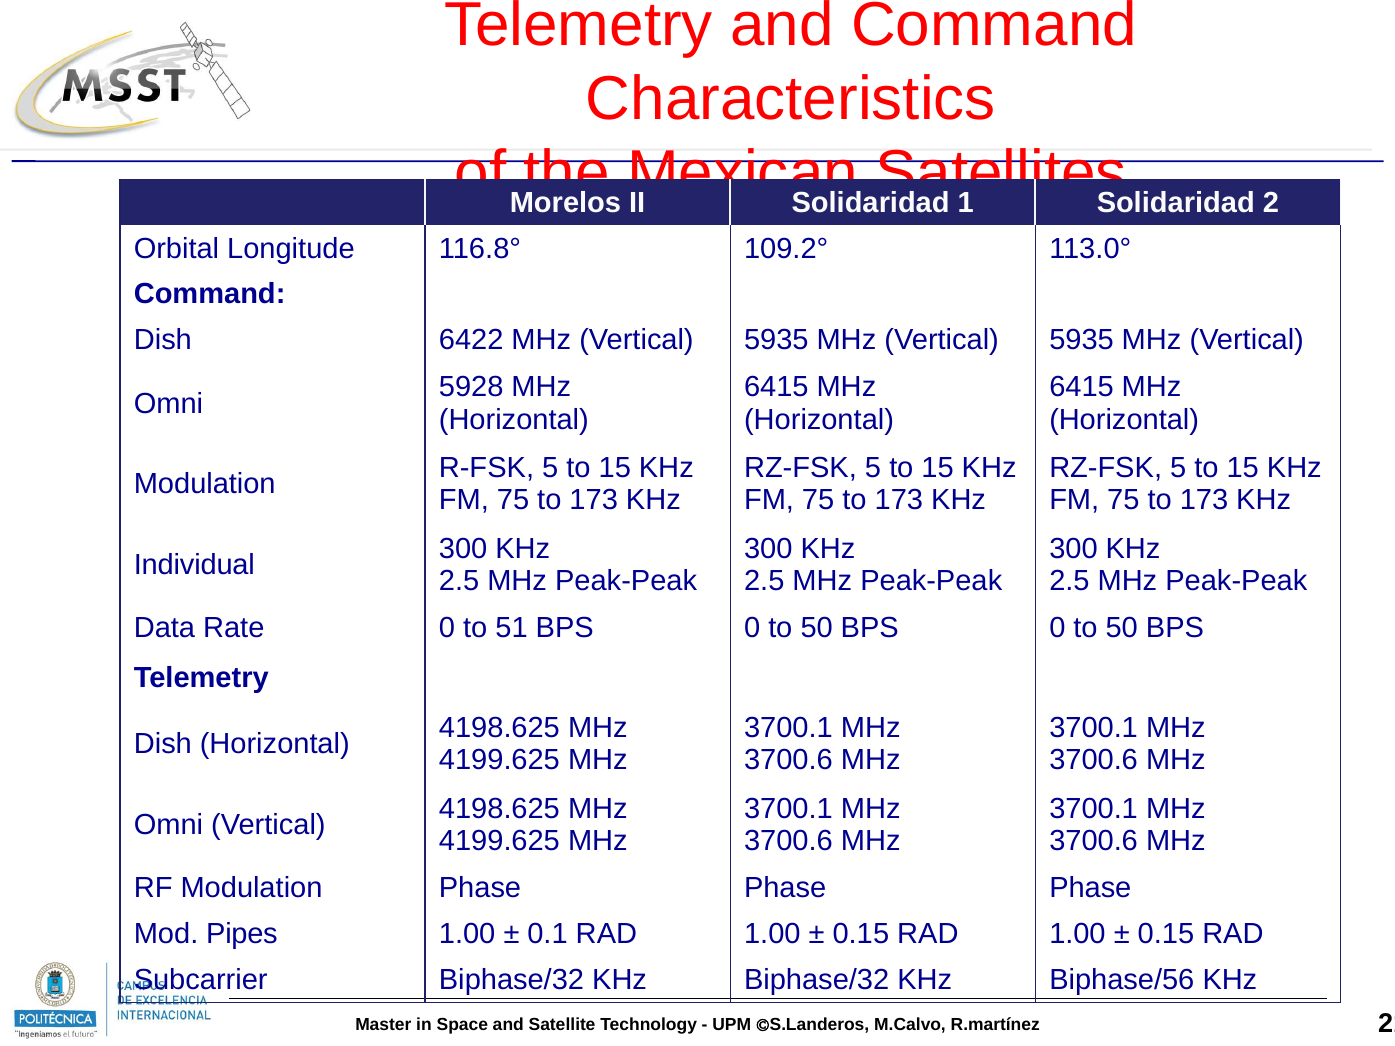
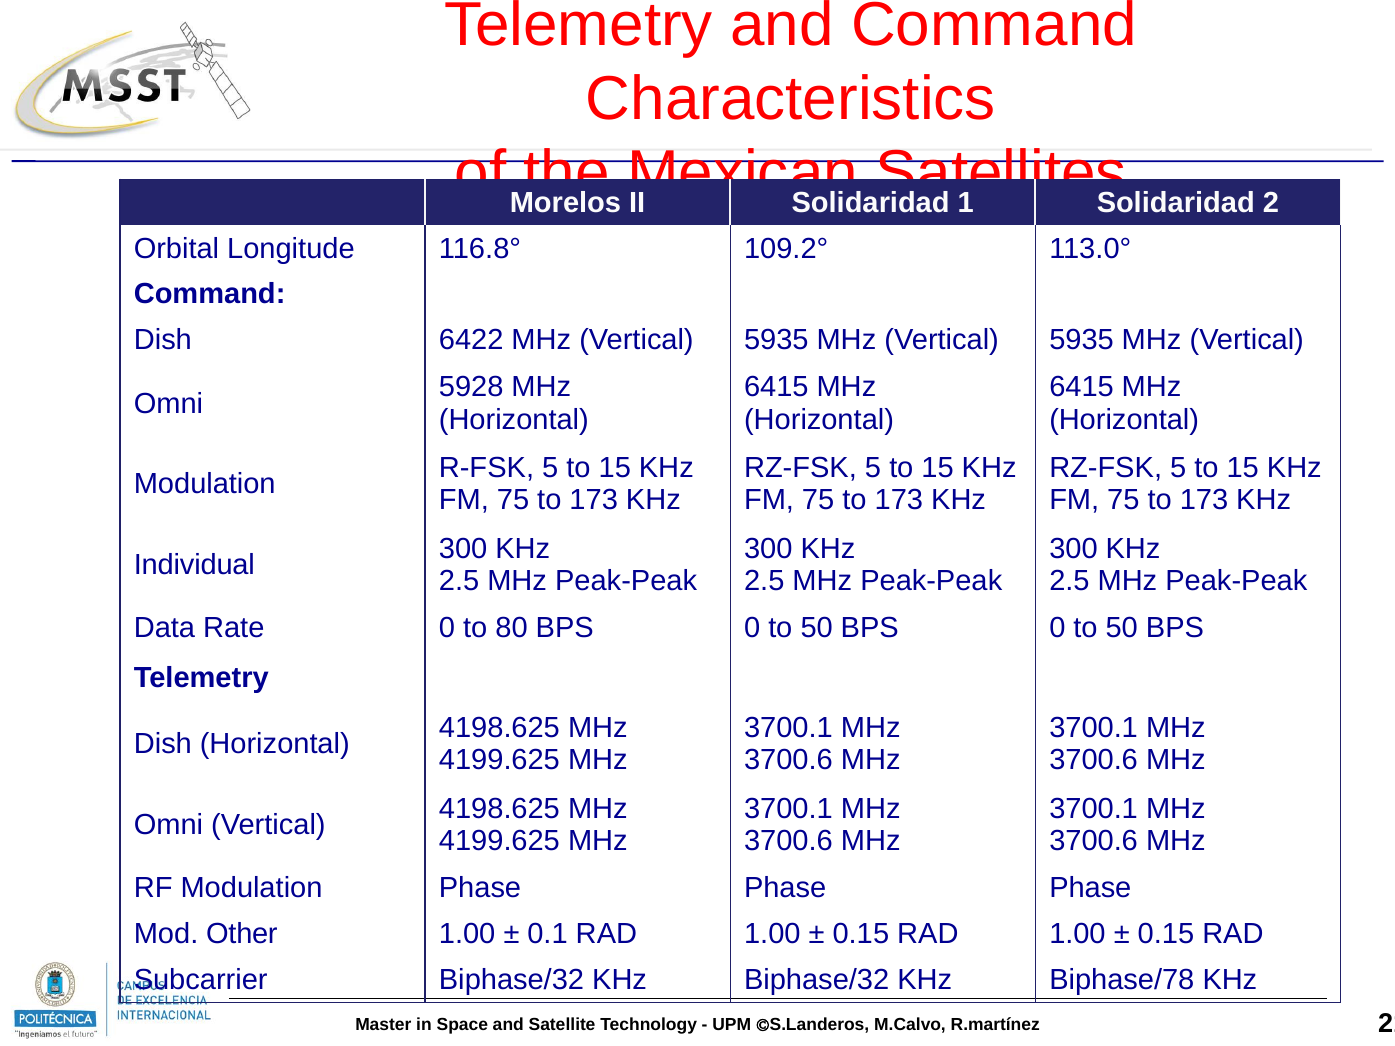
51: 51 -> 80 (512, 628)
Pipes: Pipes -> Other (242, 934)
Biphase/56: Biphase/56 -> Biphase/78 (1122, 980)
